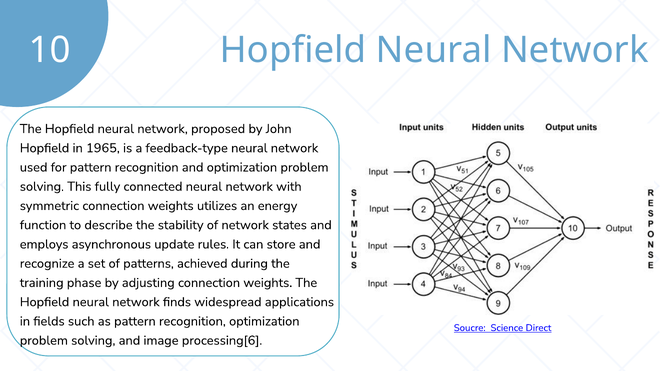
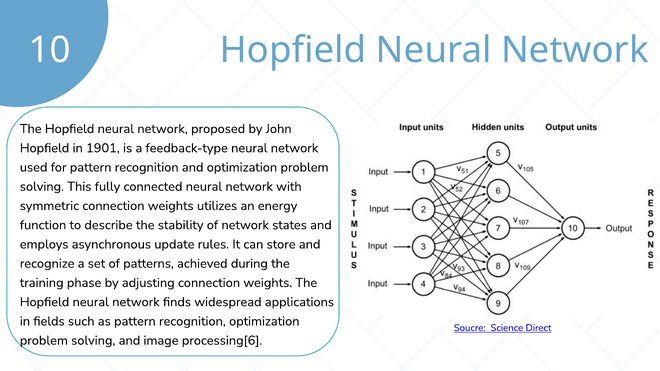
1965: 1965 -> 1901 (103, 148)
